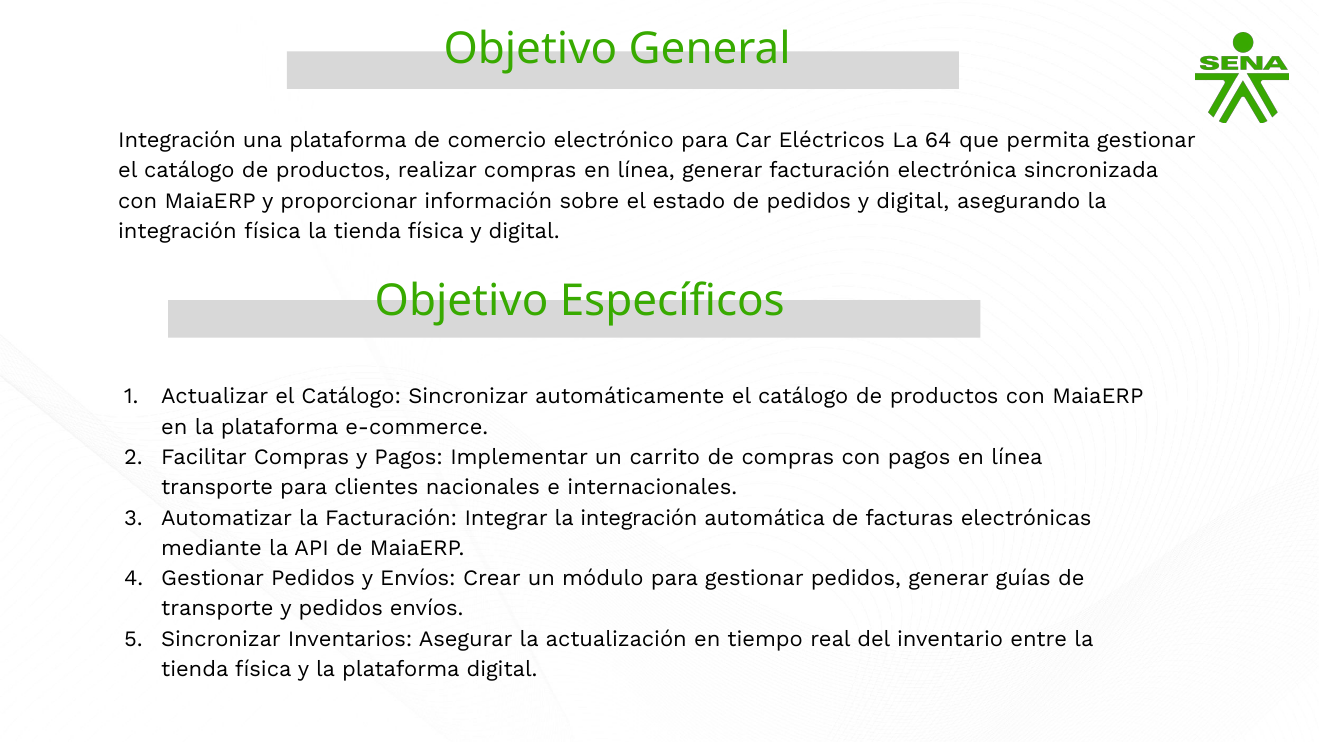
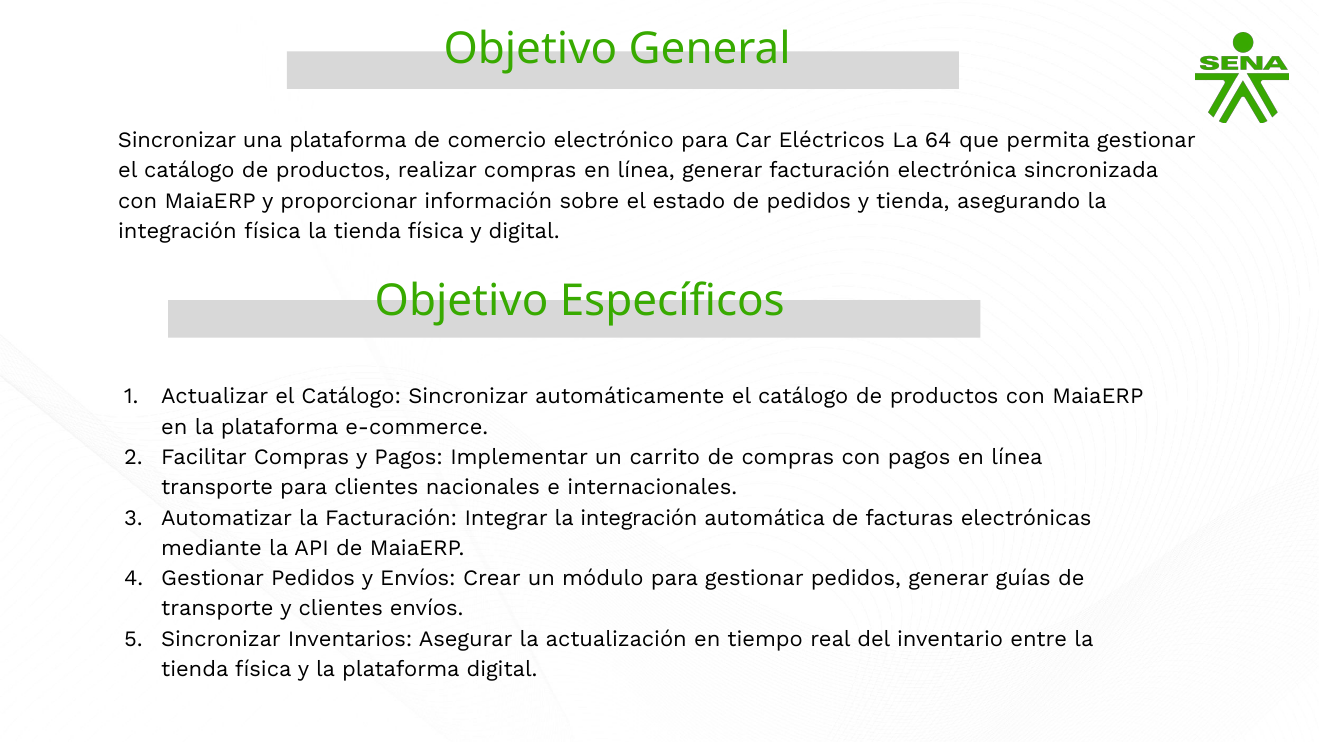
Integración: Integración -> Sincronizar (177, 140)
pedidos y digital: digital -> tienda (913, 201)
y pedidos: pedidos -> clientes (341, 609)
